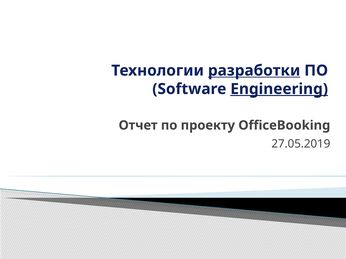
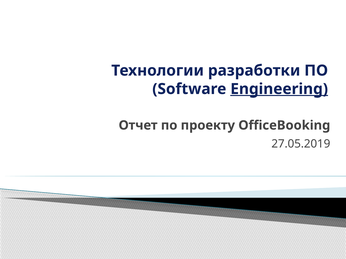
разработки underline: present -> none (254, 71)
